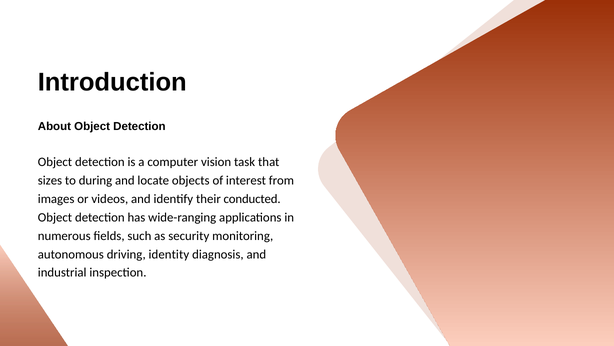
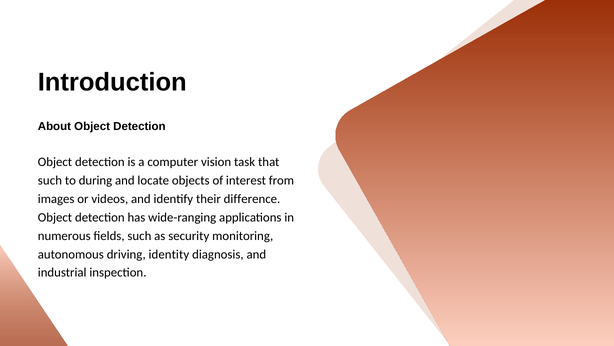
sizes: sizes -> such (50, 180)
conducted: conducted -> difference (252, 199)
